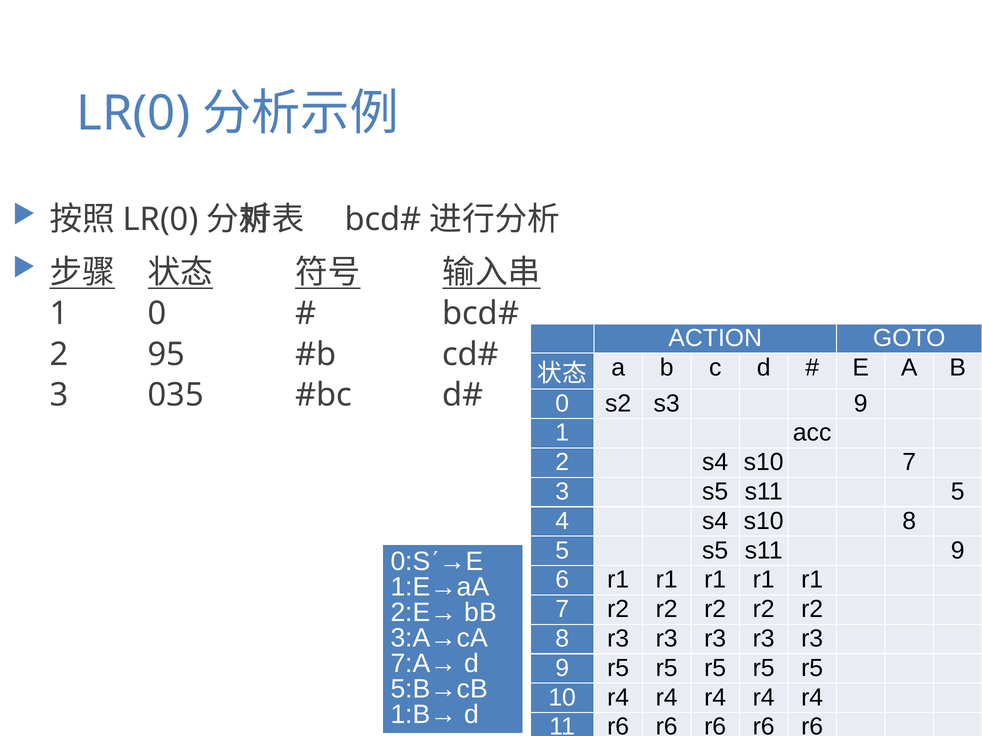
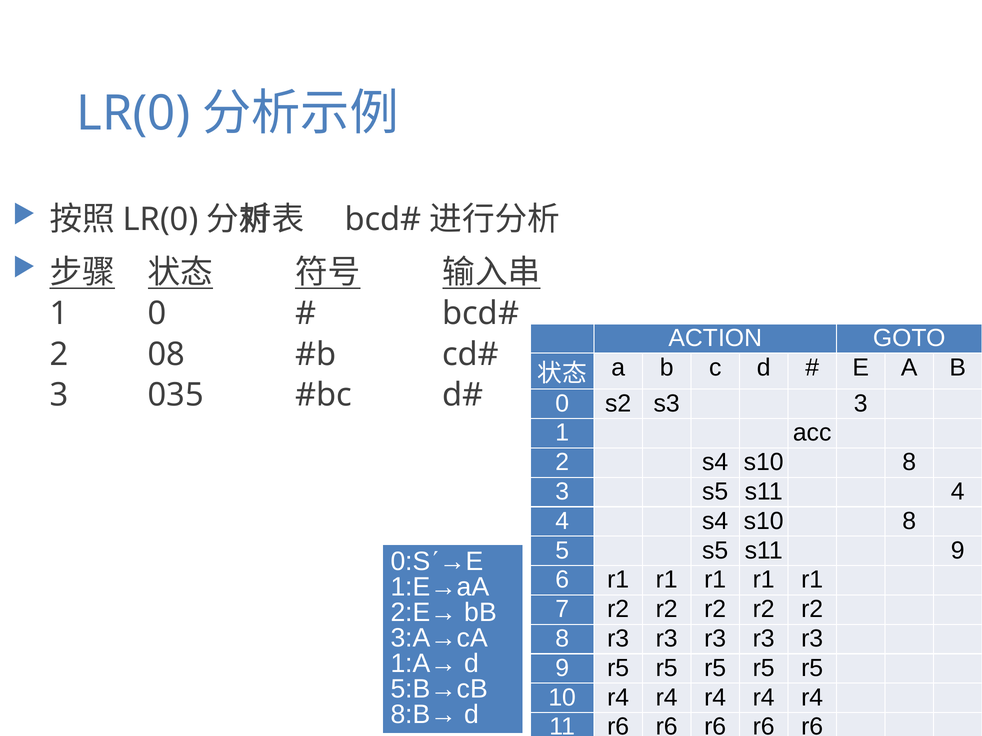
95: 95 -> 08 (166, 354)
s3 9: 9 -> 3 (861, 404)
2 s4 s10 7: 7 -> 8 (909, 462)
s11 5: 5 -> 4 (958, 492)
7:A→: 7:A→ -> 1:A→ (424, 664)
1:B→: 1:B→ -> 8:B→ (424, 715)
